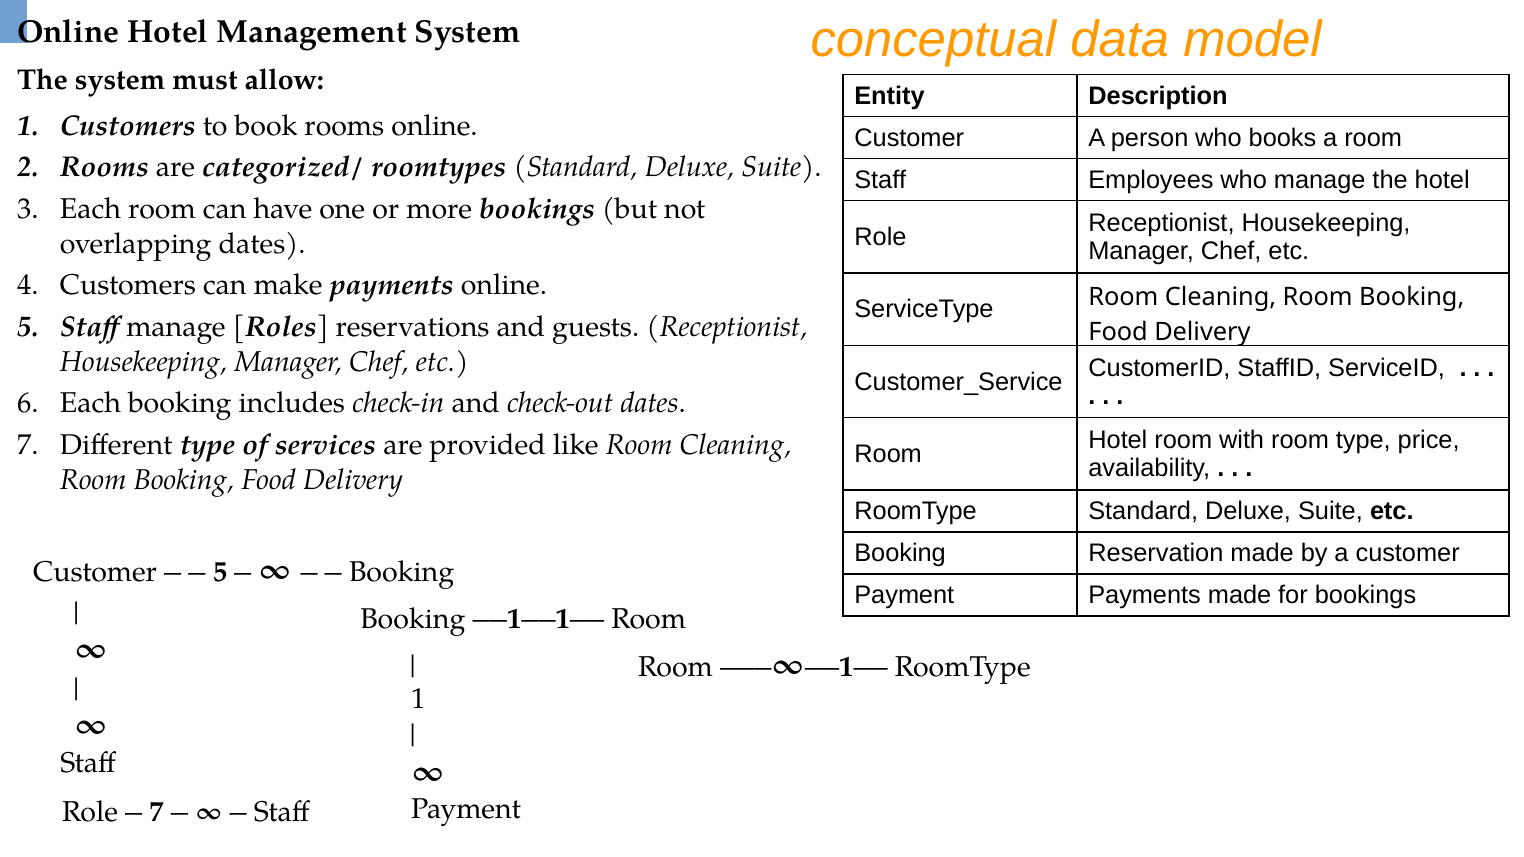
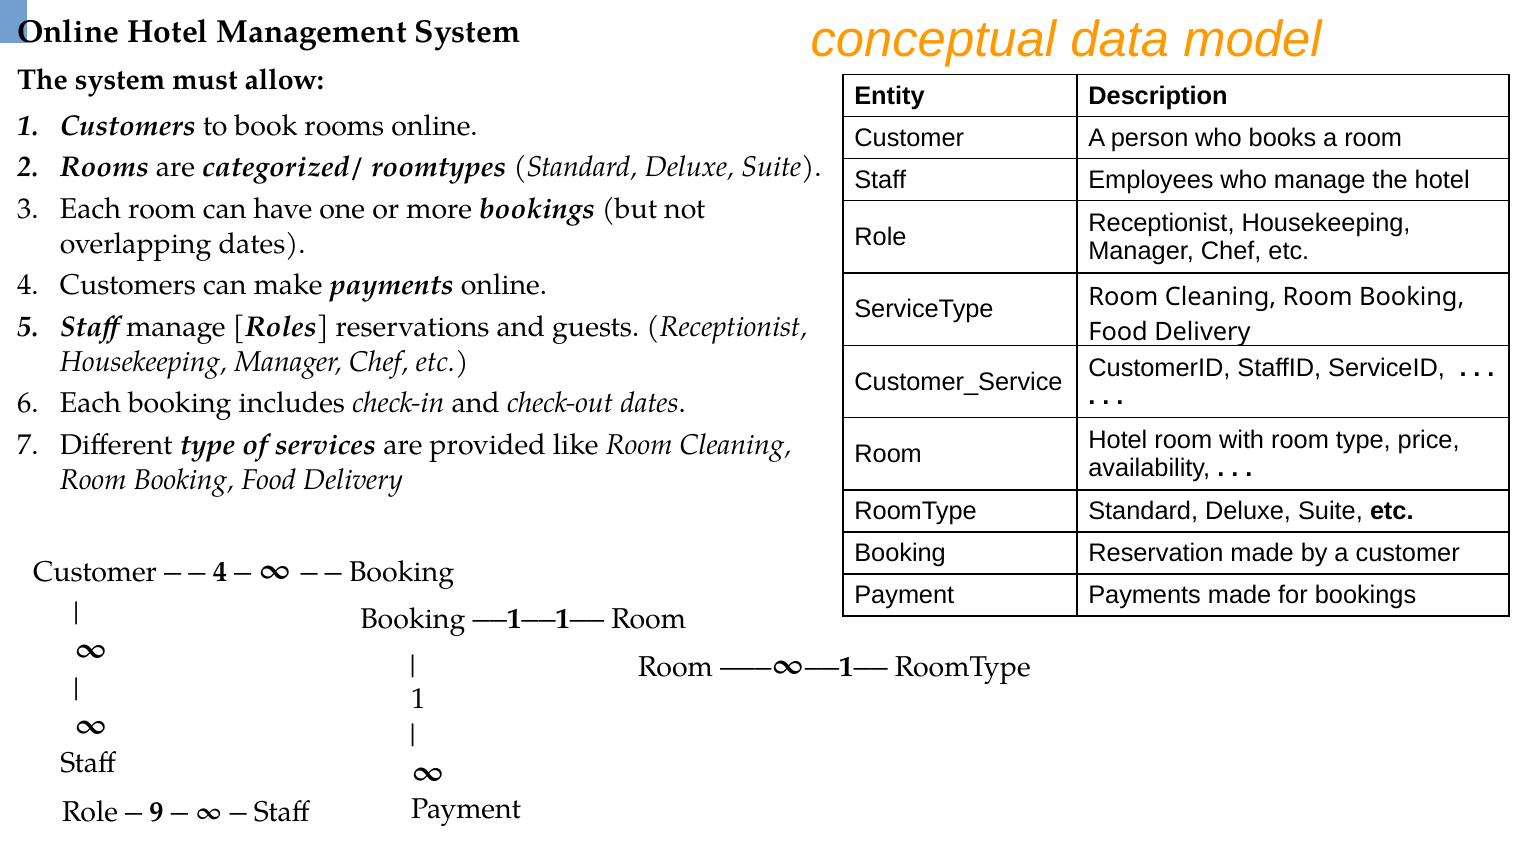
5: 5 -> 4 (220, 572)
7: 7 -> 9 (157, 812)
